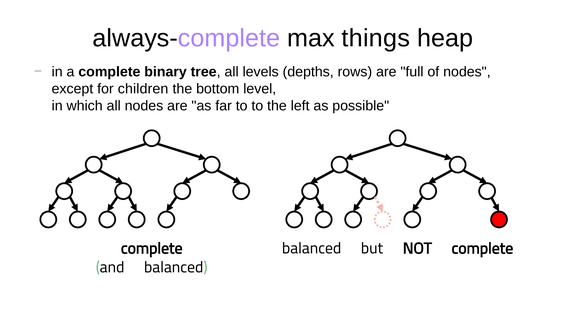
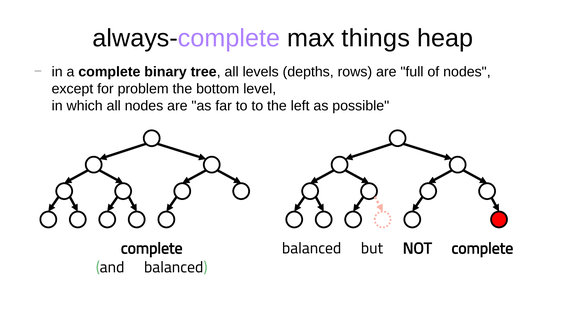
children: children -> problem (143, 89)
